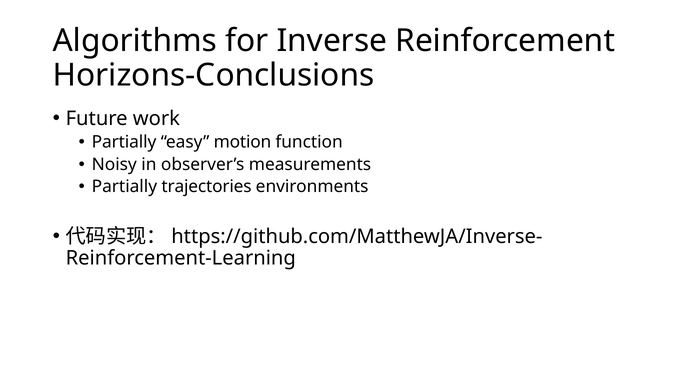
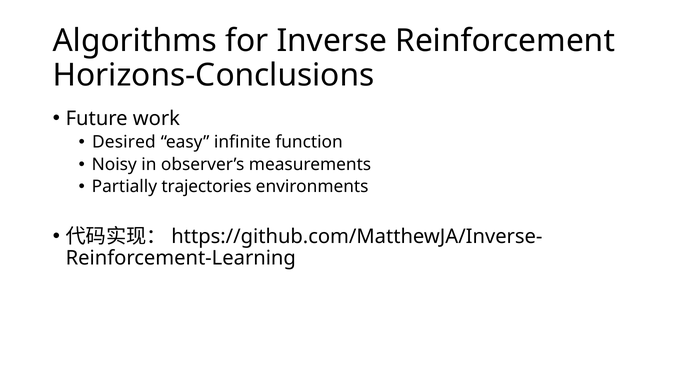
Partially: Partially -> Desired (124, 142)
motion: motion -> infinite (242, 142)
